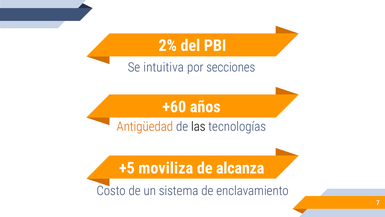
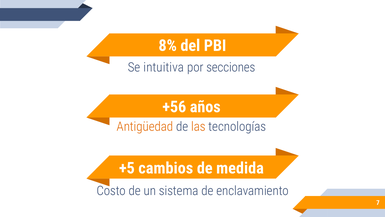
2%: 2% -> 8% (168, 45)
+60: +60 -> +56 (174, 107)
las colour: black -> orange (198, 126)
moviliza: moviliza -> cambios (166, 168)
alcanza: alcanza -> medida (240, 168)
